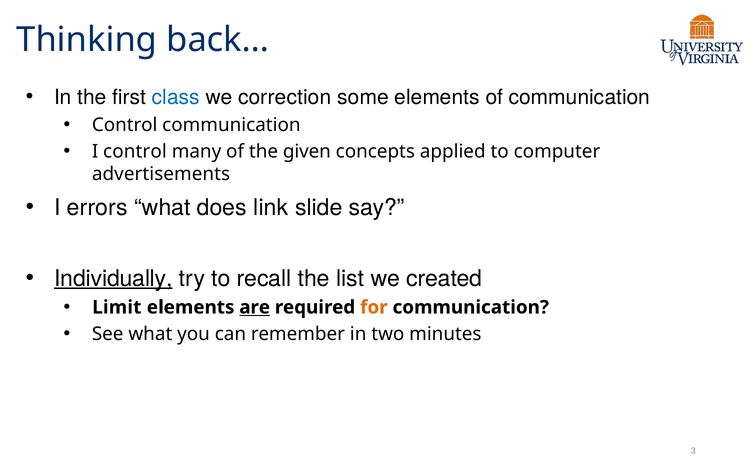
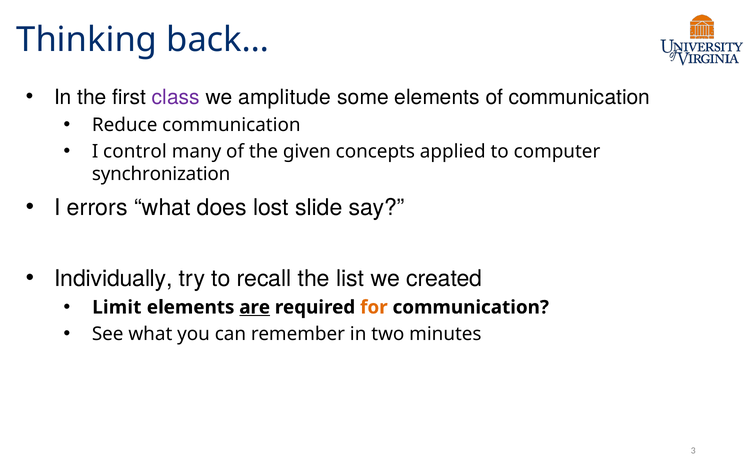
class colour: blue -> purple (176, 97)
correction: correction -> amplitude (285, 97)
Control: Control -> Reduce (125, 125)
advertisements: advertisements -> synchronization (161, 174)
link: link -> lost (271, 207)
Individually underline: present -> none (113, 278)
